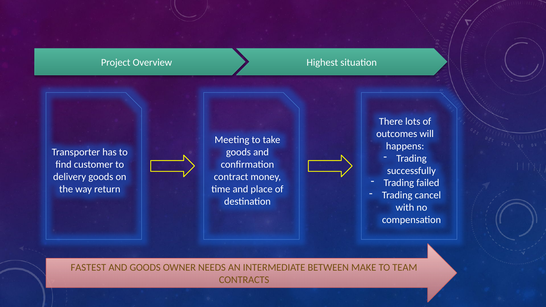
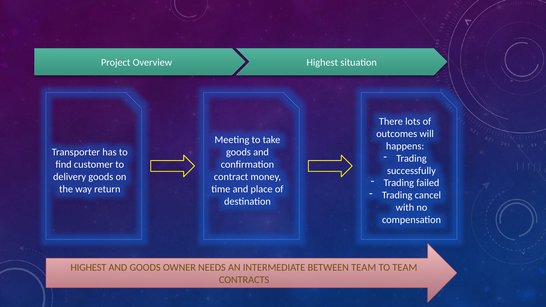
FASTEST: FASTEST -> HIGHEST (88, 268)
BETWEEN MAKE: MAKE -> TEAM (364, 268)
